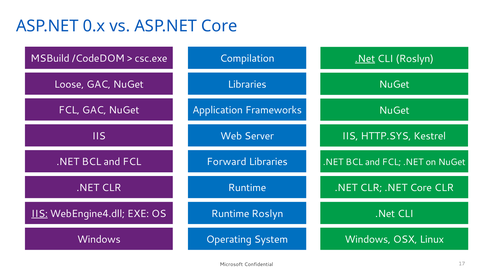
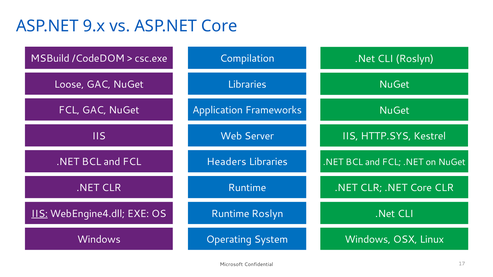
0.x: 0.x -> 9.x (94, 26)
.Net underline: present -> none (365, 59)
Forward: Forward -> Headers (226, 162)
